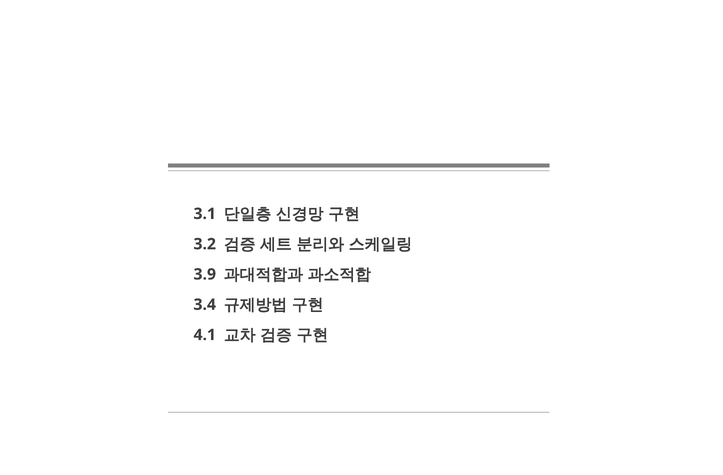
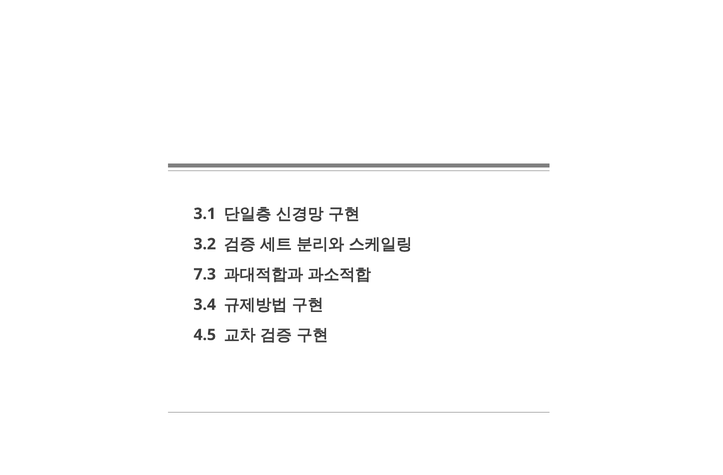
3.9: 3.9 -> 7.3 (205, 274)
4.1: 4.1 -> 4.5 (205, 335)
